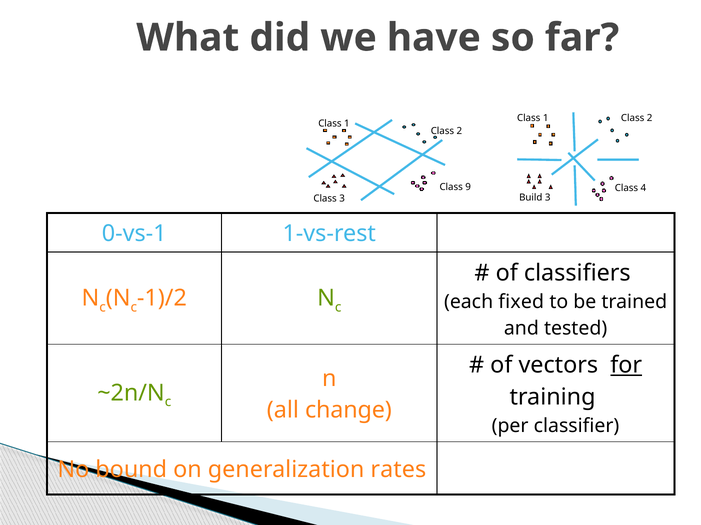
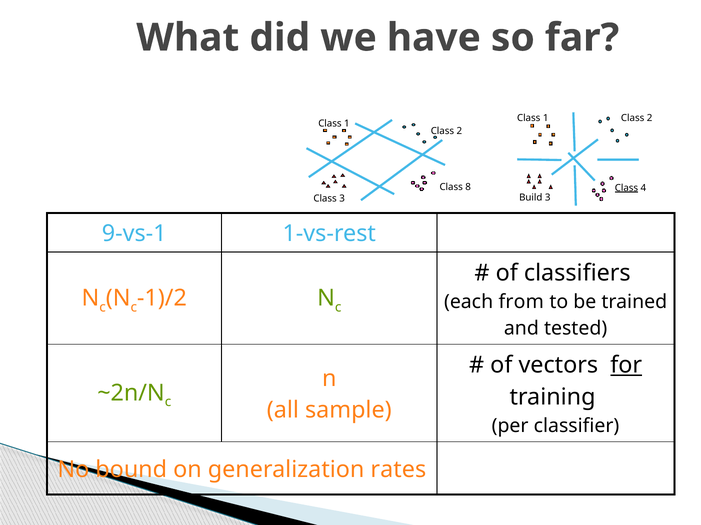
9: 9 -> 8 (468, 187)
Class underline: none -> present (626, 188)
0-vs-1: 0-vs-1 -> 9-vs-1 (134, 234)
fixed: fixed -> from (521, 302)
change: change -> sample (348, 411)
